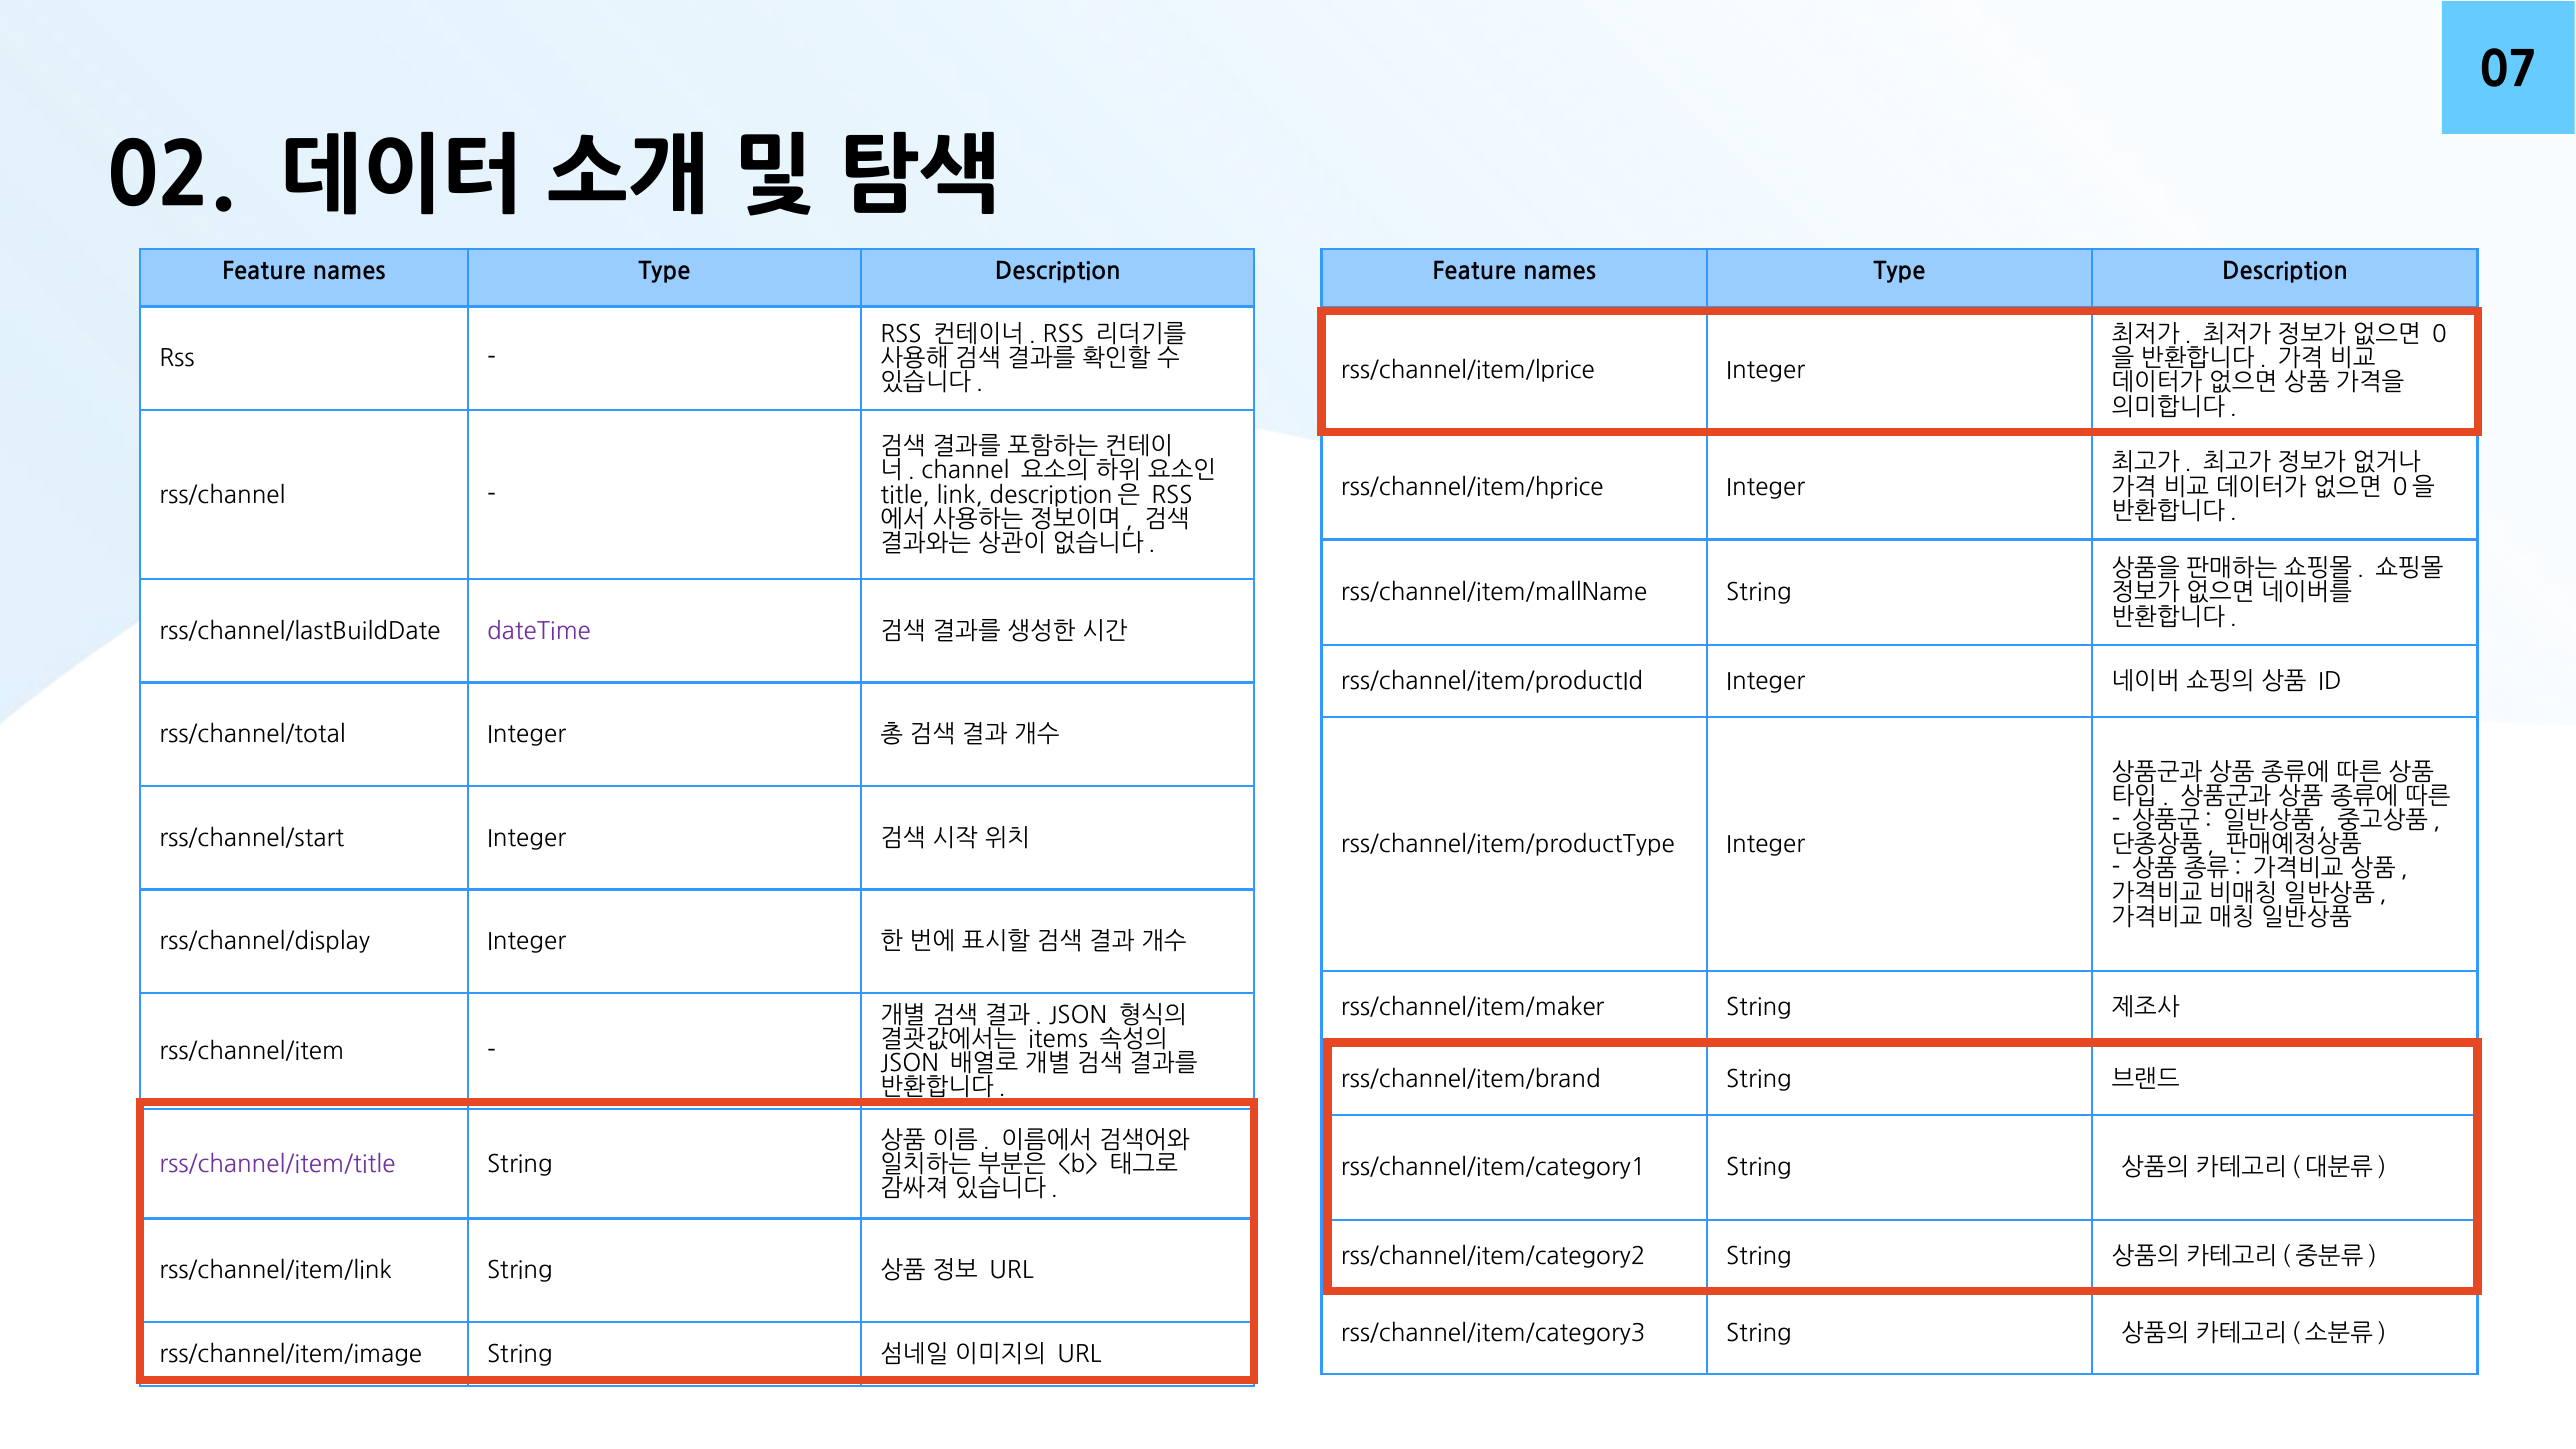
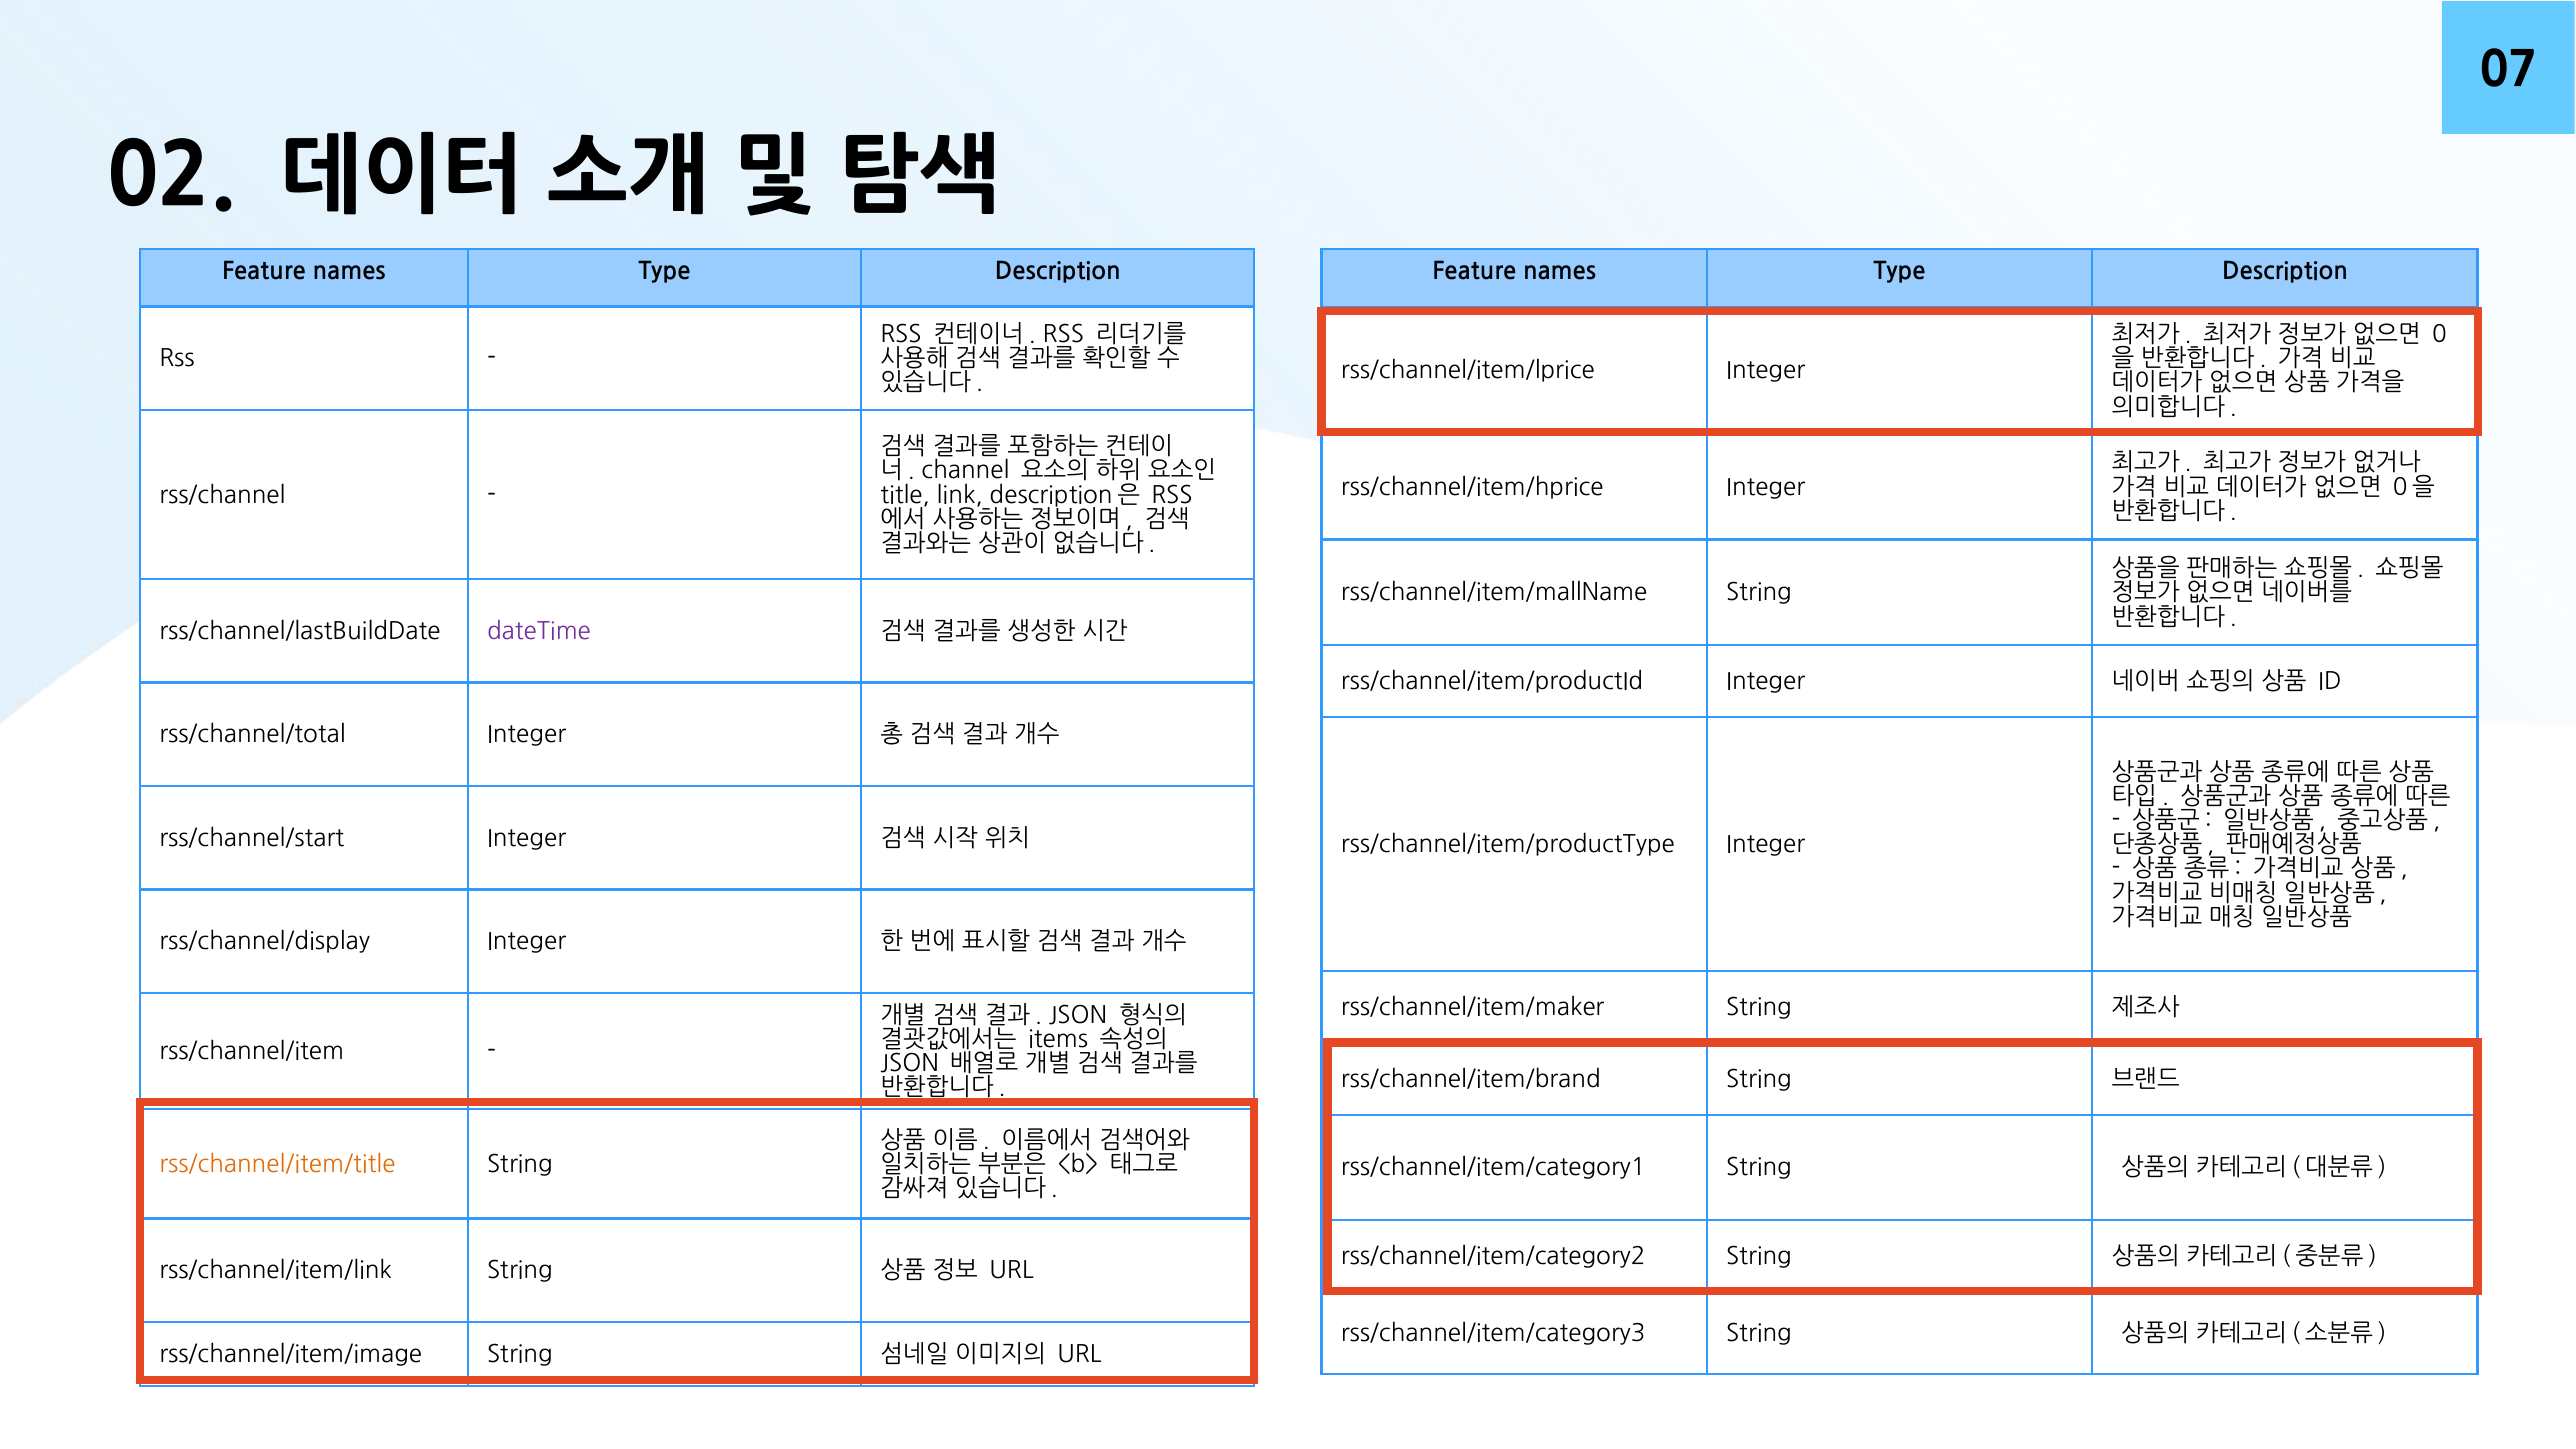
rss/channel/item/title colour: purple -> orange (277, 1164)
